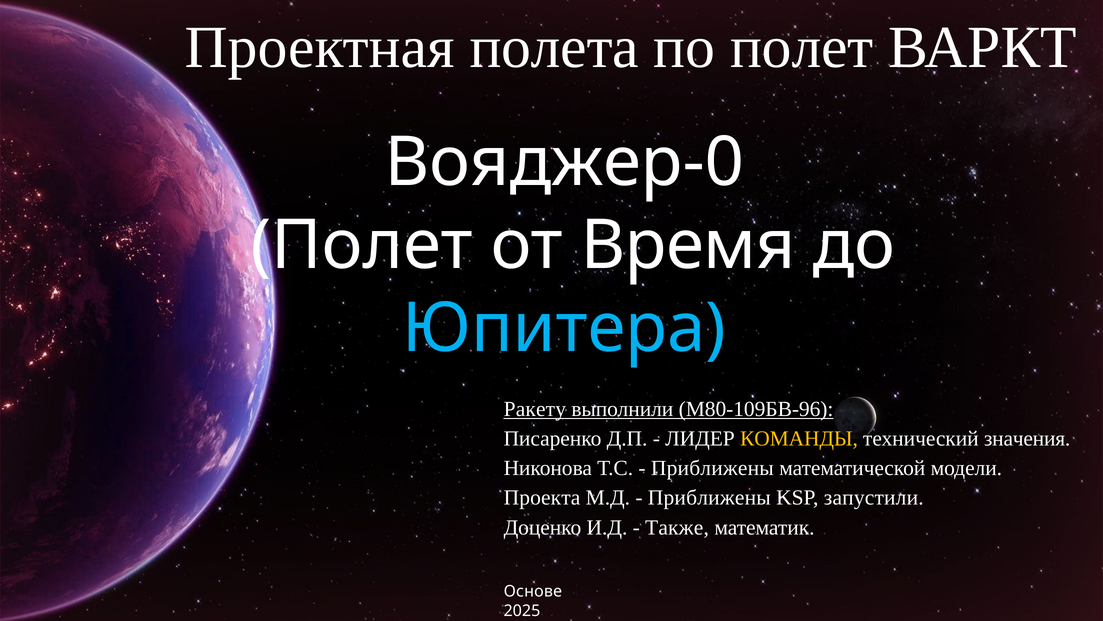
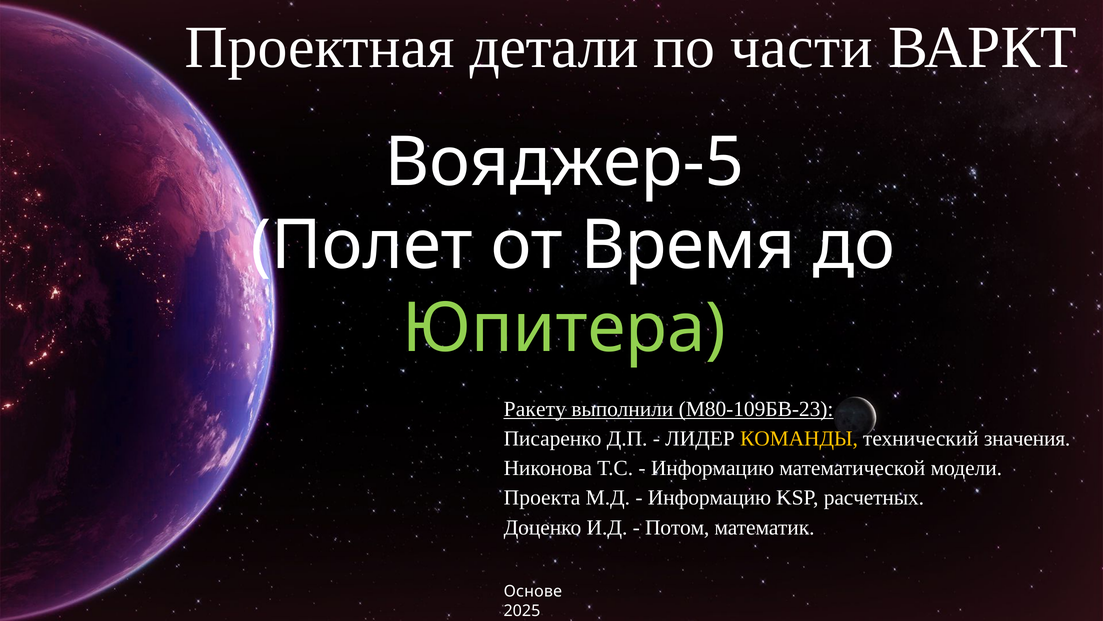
полета: полета -> детали (554, 48)
по полет: полет -> части (801, 48)
Вояджер-0: Вояджер-0 -> Вояджер-5 (564, 162)
Юпитера colour: light blue -> light green (564, 328)
М80-109БВ-96: М80-109БВ-96 -> М80-109БВ-23 (756, 409)
Приближены: Приближены -> Информацию (713, 468)
Приближены: Приближены -> Информацию (709, 497)
запустили: запустили -> расчетных (874, 497)
Также: Также -> Потом (677, 527)
